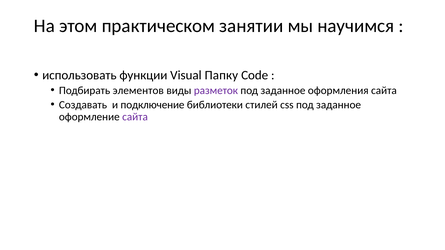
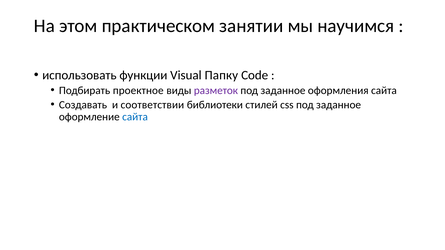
элементов: элементов -> проектное (138, 91)
подключение: подключение -> соответствии (152, 105)
сайта colour: purple -> blue (135, 117)
